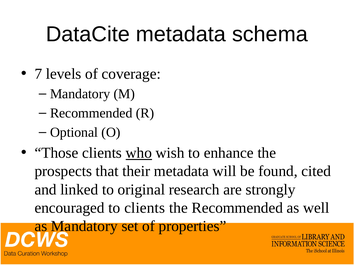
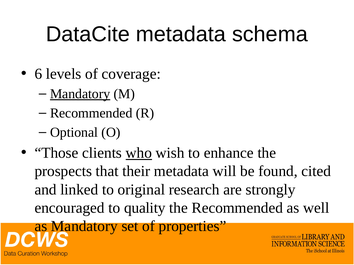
7: 7 -> 6 (38, 74)
Mandatory underline: none -> present (80, 94)
to clients: clients -> quality (145, 208)
